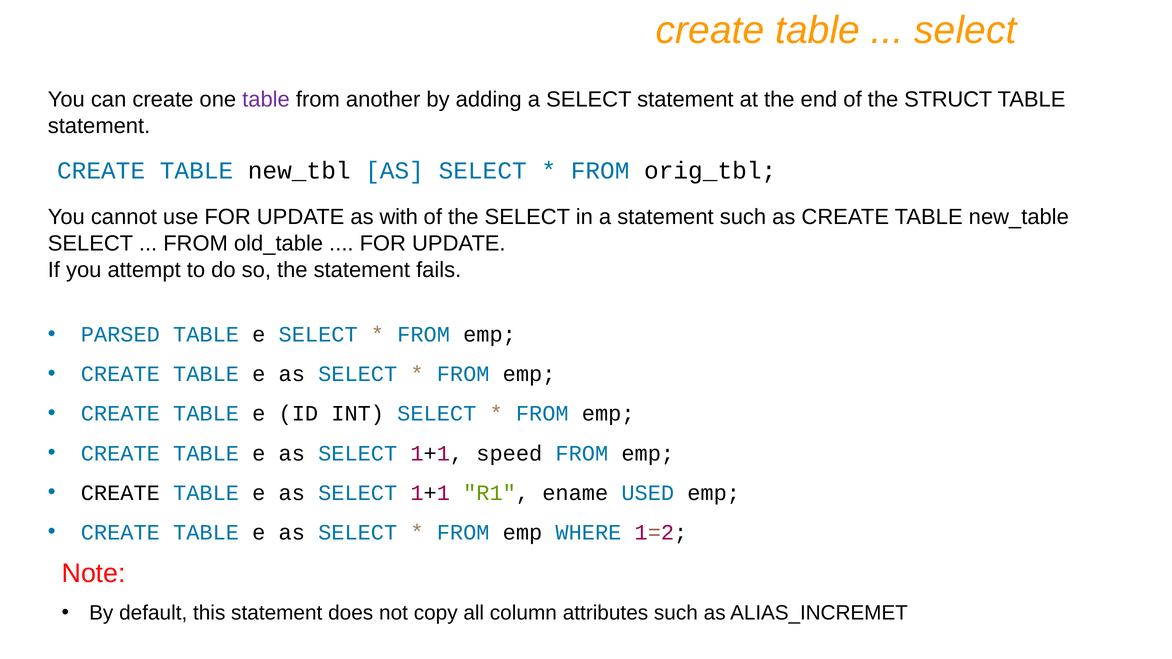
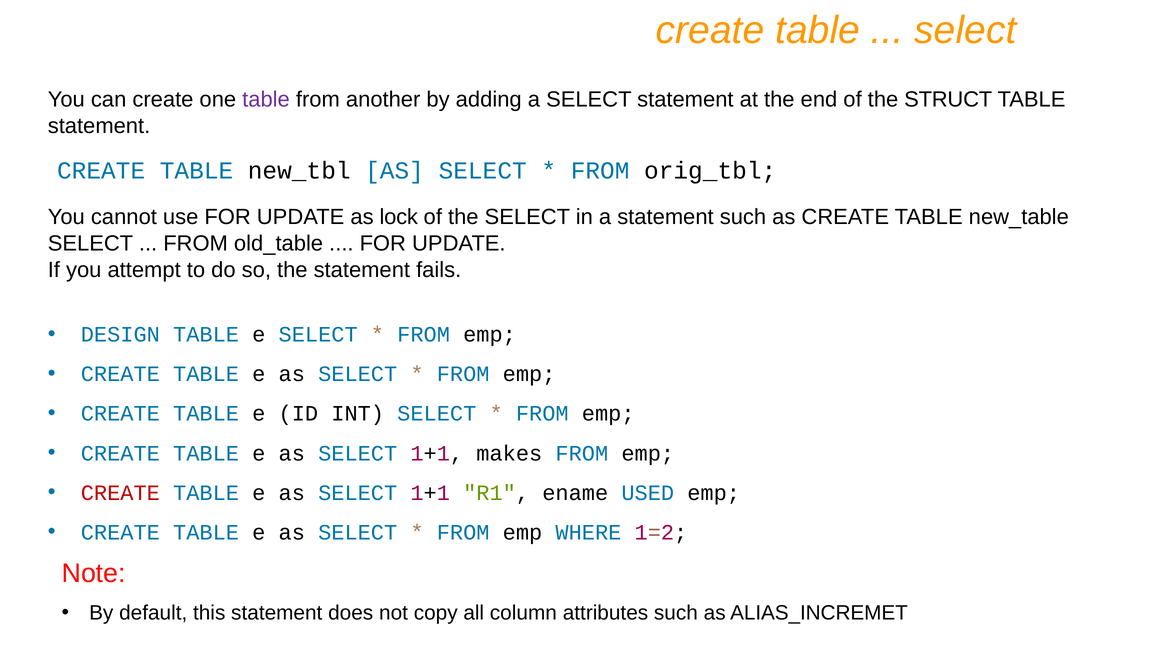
with: with -> lock (399, 217)
PARSED: PARSED -> DESIGN (120, 335)
speed: speed -> makes (509, 453)
CREATE colour: black -> red (120, 493)
